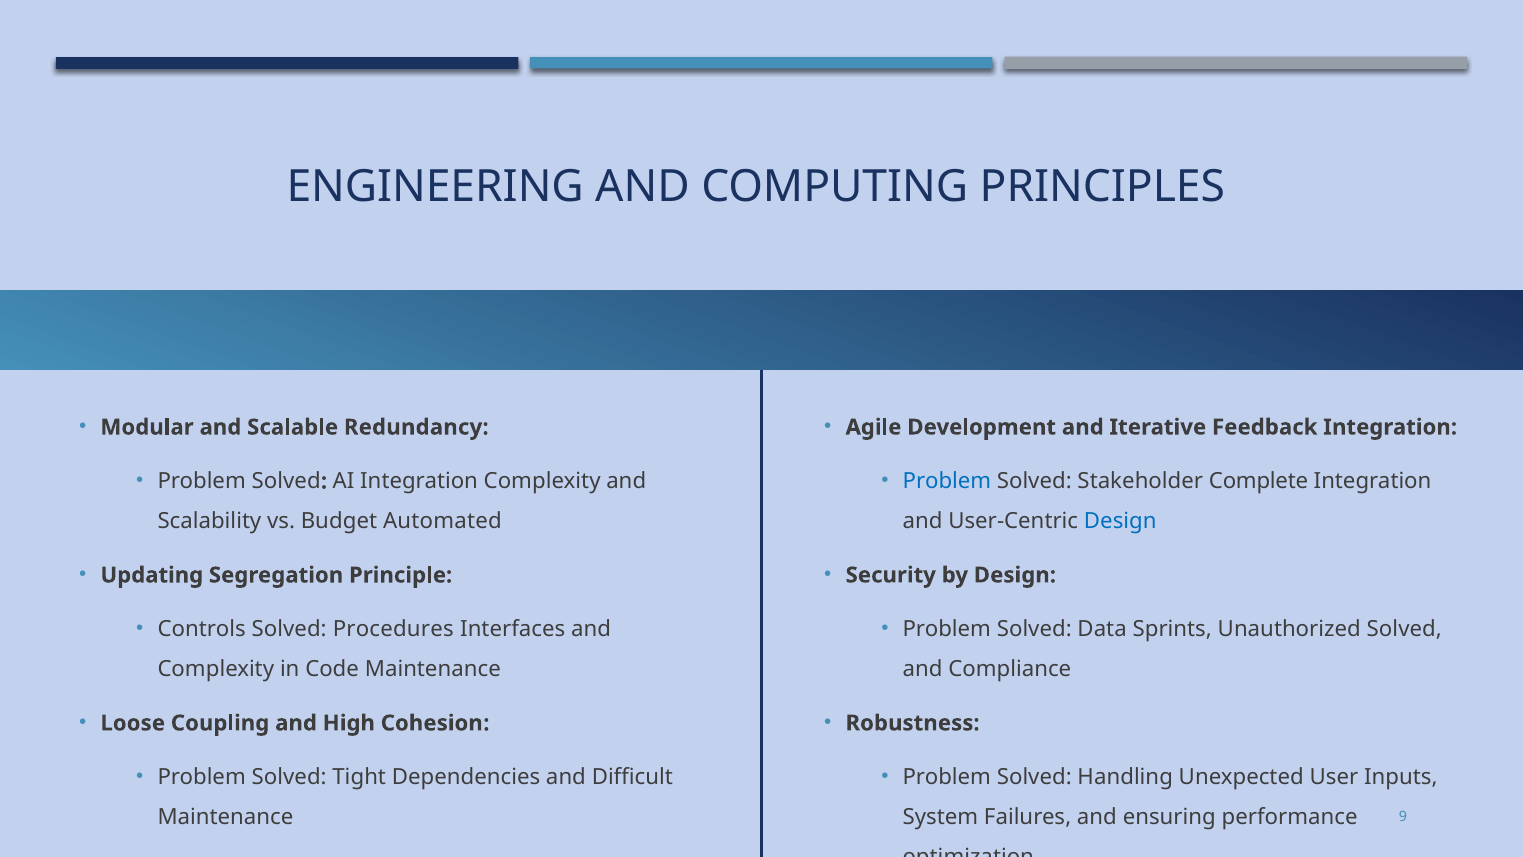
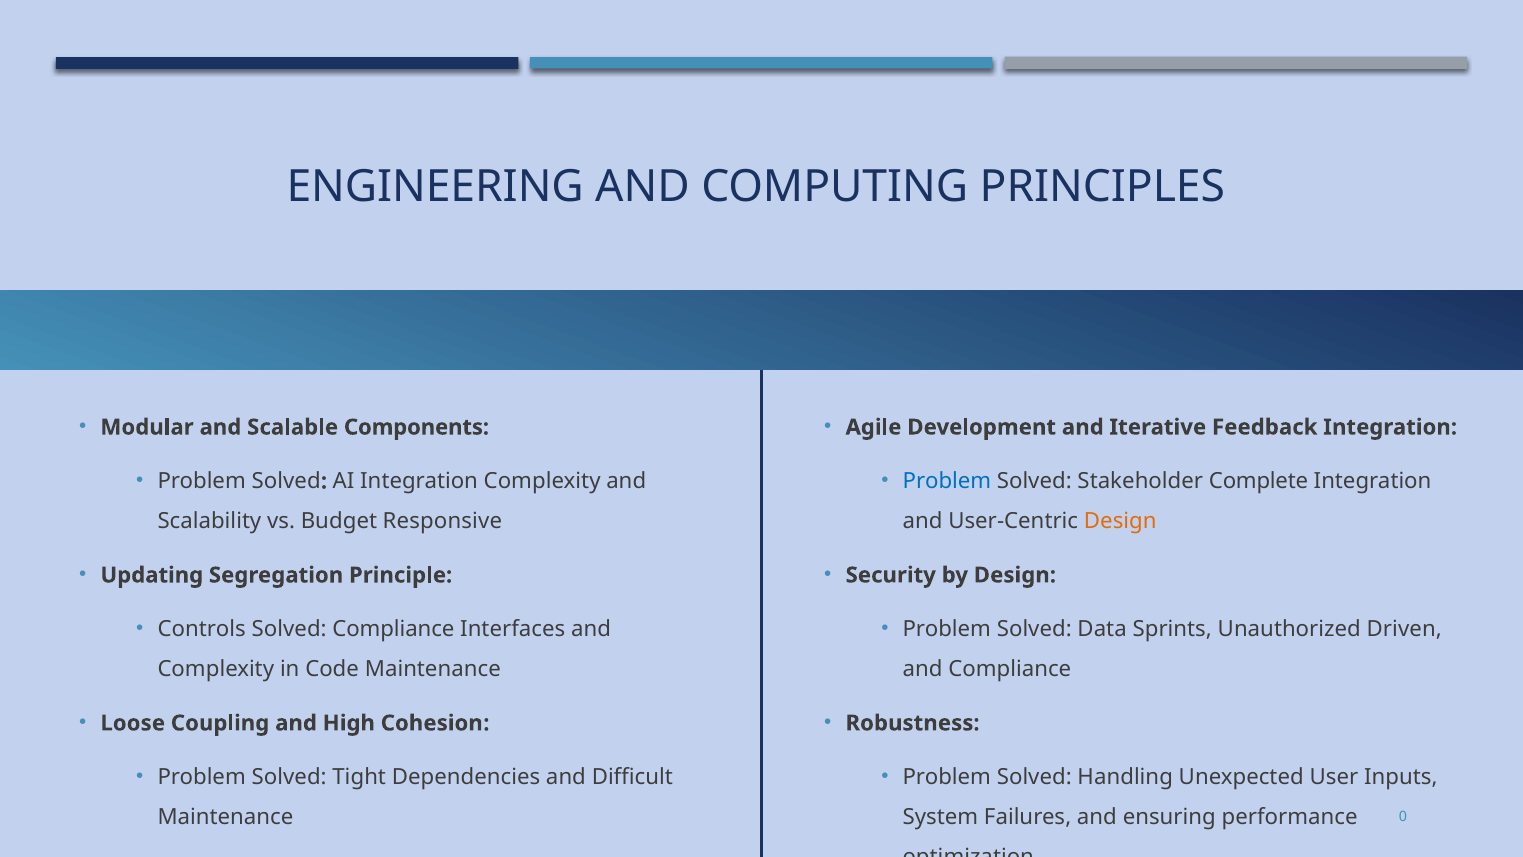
Redundancy: Redundancy -> Components (416, 427)
Design colour: blue -> orange (1120, 521)
Automated: Automated -> Responsive (442, 521)
Solved Procedures: Procedures -> Compliance (393, 629)
Unauthorized Solved: Solved -> Driven (1404, 629)
9: 9 -> 0 (1403, 817)
